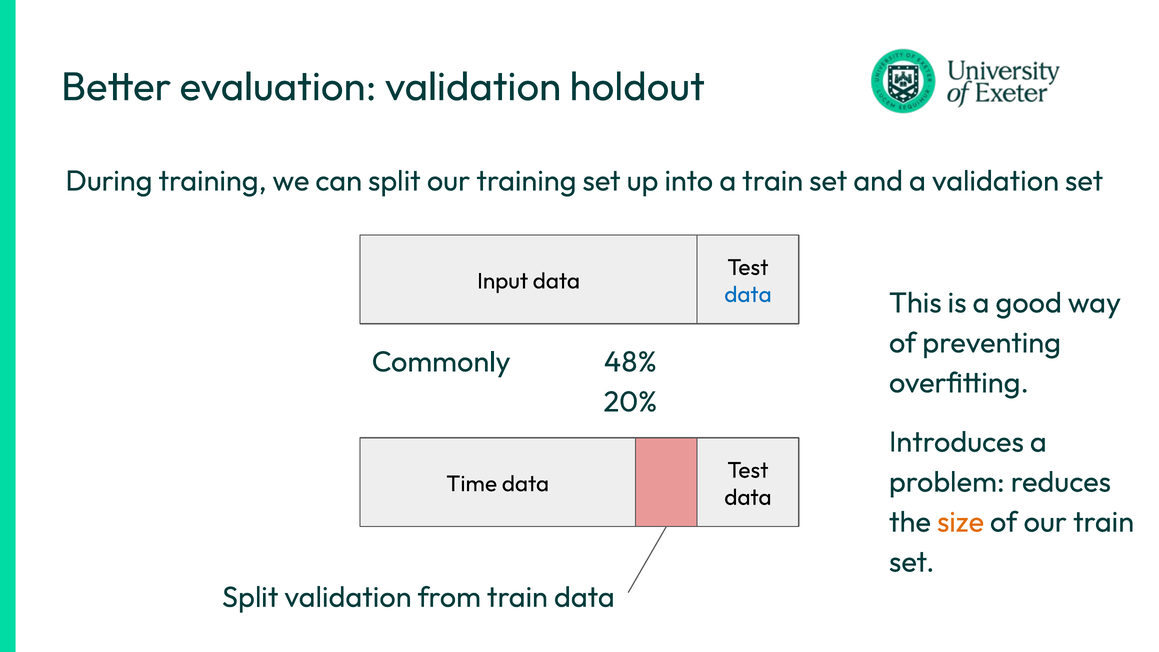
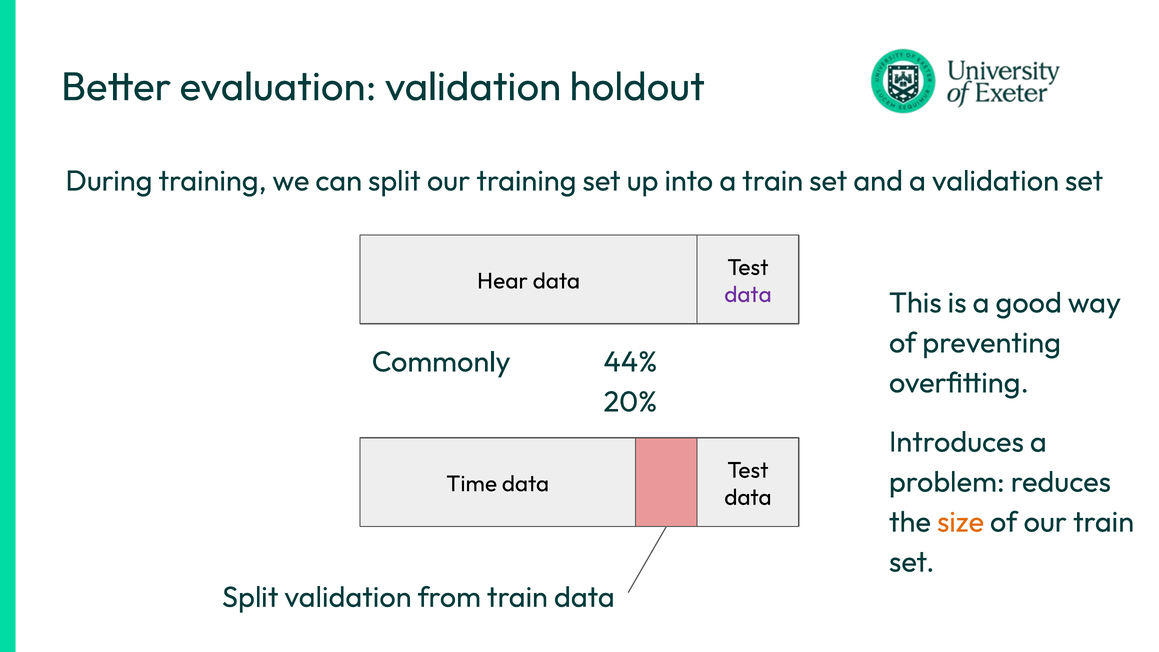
Input: Input -> Hear (503, 281)
data colour: blue -> purple (748, 294)
48%: 48% -> 44% (630, 362)
